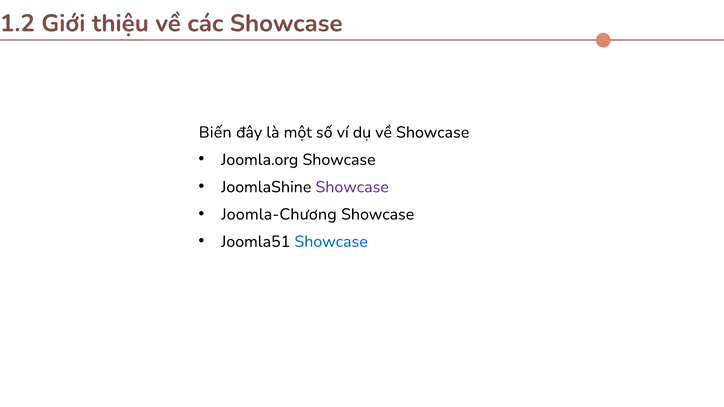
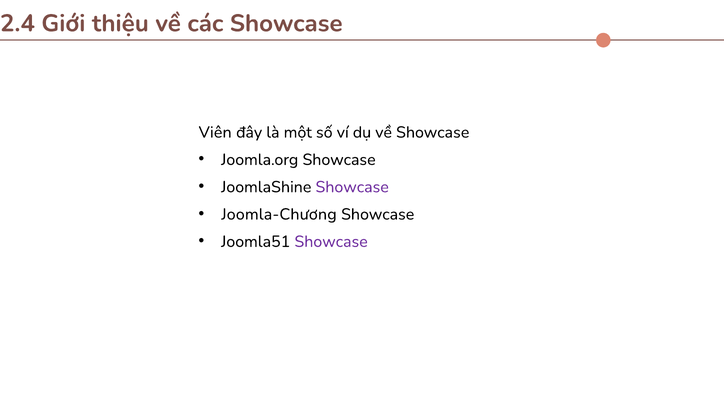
1.2: 1.2 -> 2.4 (17, 23)
Biến: Biến -> Viên (215, 132)
Showcase colour: blue -> purple (331, 242)
